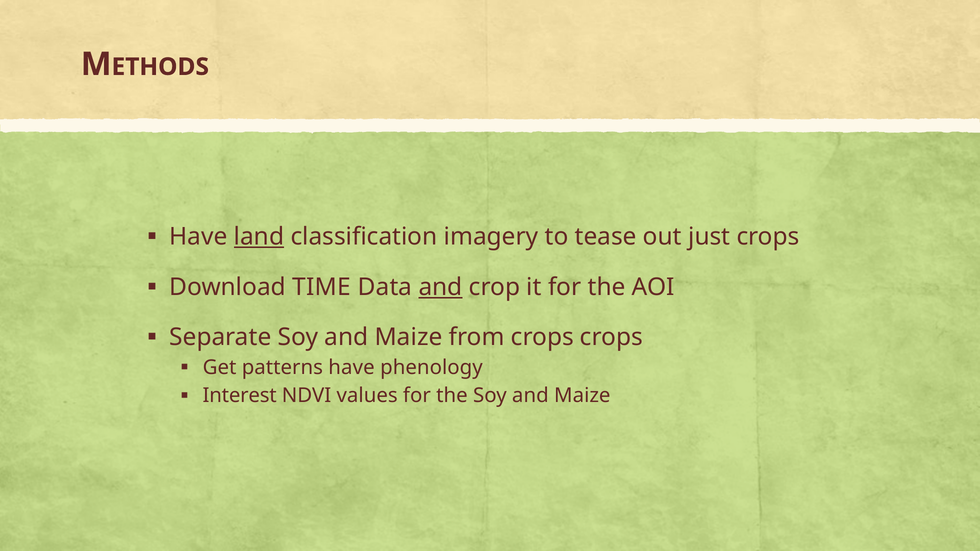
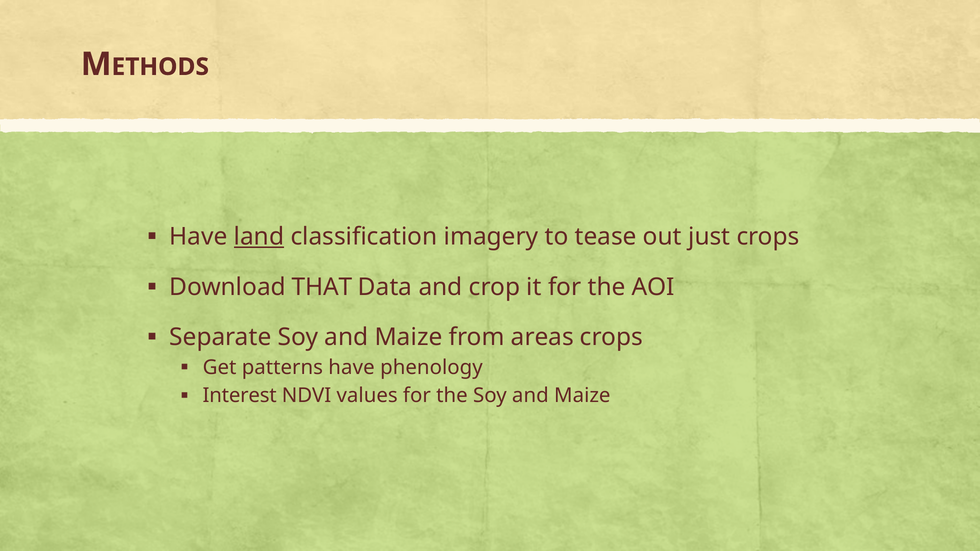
TIME: TIME -> THAT (322, 287)
and underline: present -> none (440, 287)
from crops: crops -> areas (542, 337)
